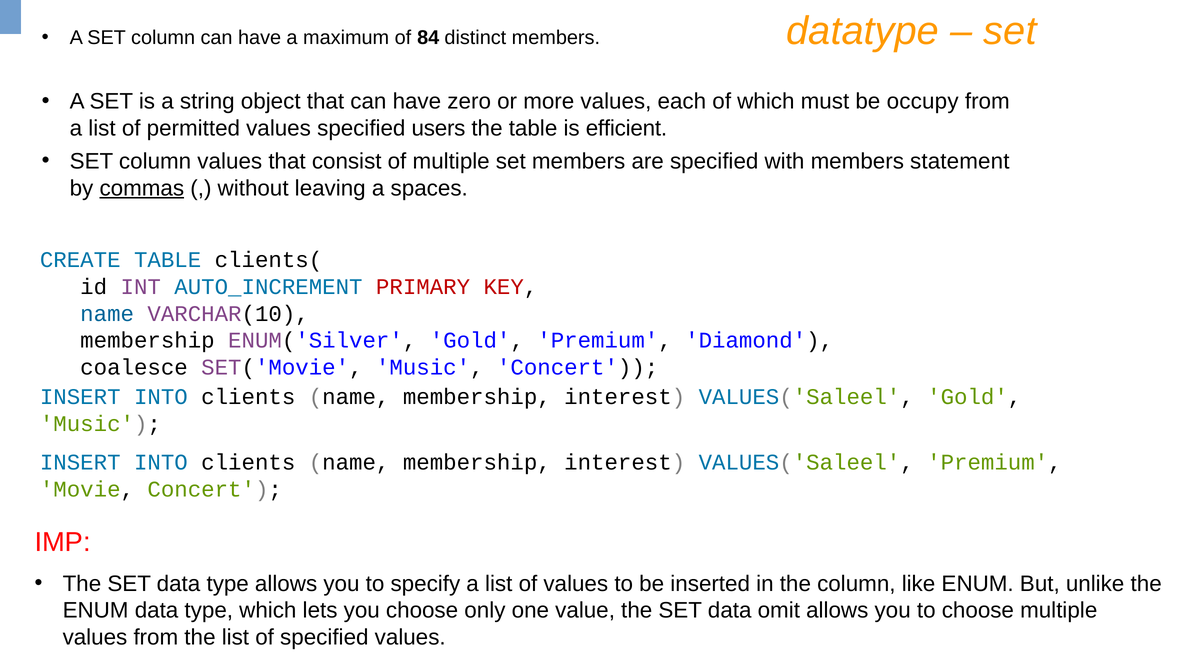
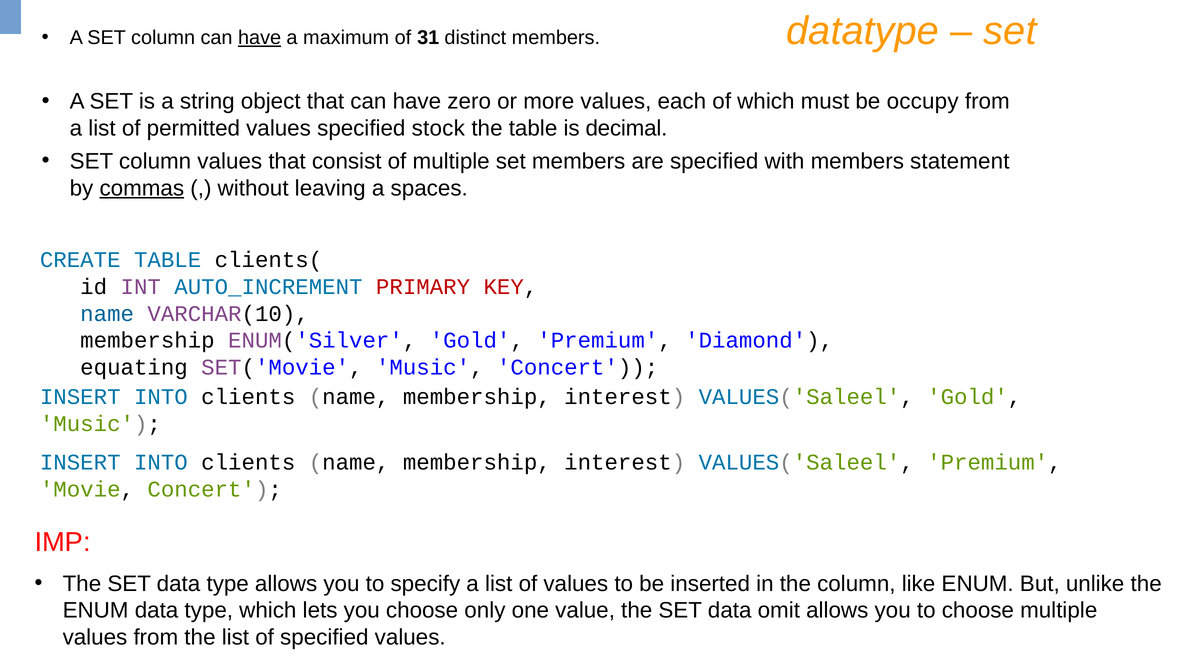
have underline: none -> present (260, 38)
84: 84 -> 31 (428, 38)
users: users -> stock (438, 128)
efficient: efficient -> decimal (626, 128)
coalesce: coalesce -> equating (134, 368)
